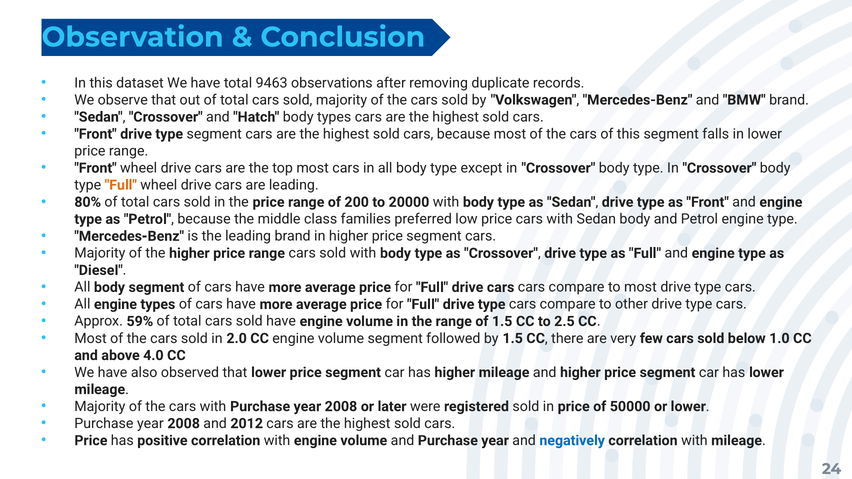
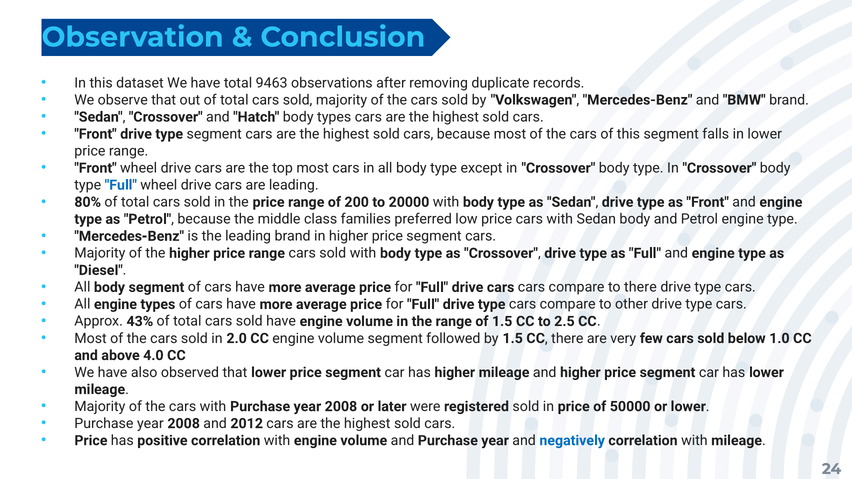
Full colour: orange -> blue (121, 185)
to most: most -> there (640, 287)
59%: 59% -> 43% (140, 321)
